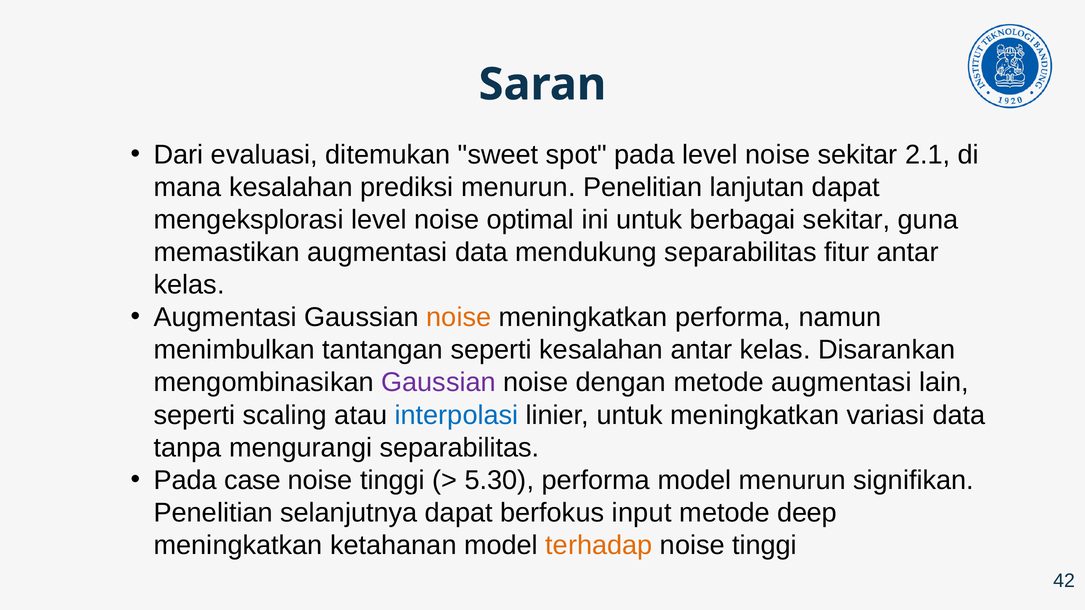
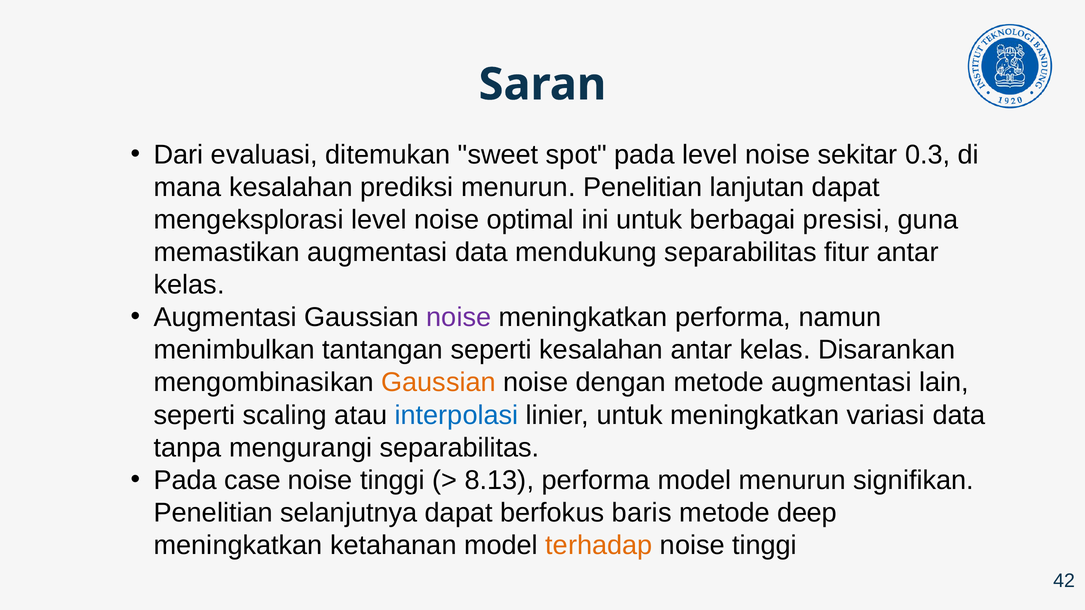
2.1: 2.1 -> 0.3 (928, 155)
berbagai sekitar: sekitar -> presisi (847, 220)
noise colour: orange -> purple (459, 318)
Gaussian colour: purple -> orange (438, 383)
5.30: 5.30 -> 8.13 (499, 480)
input: input -> baris (642, 513)
